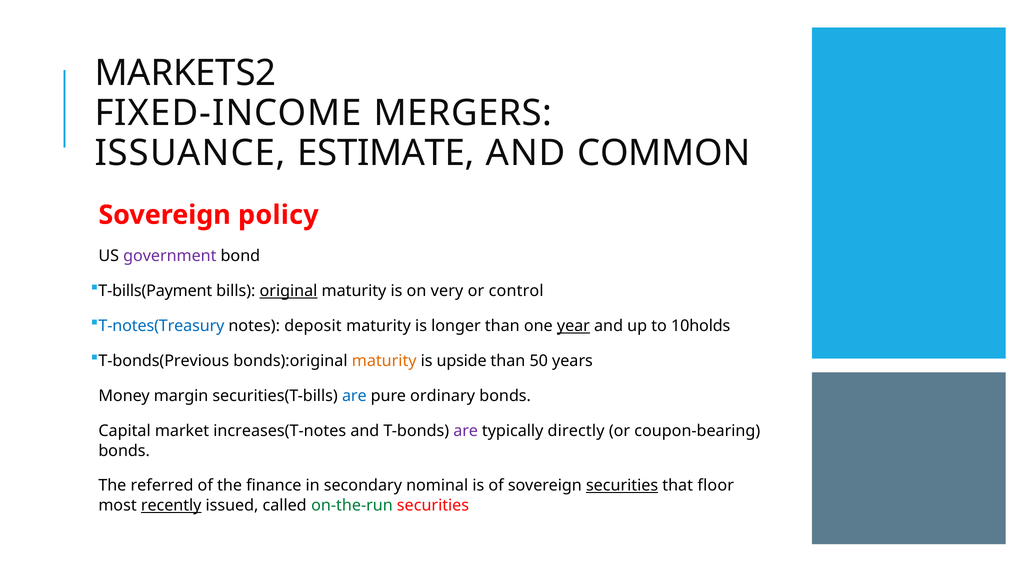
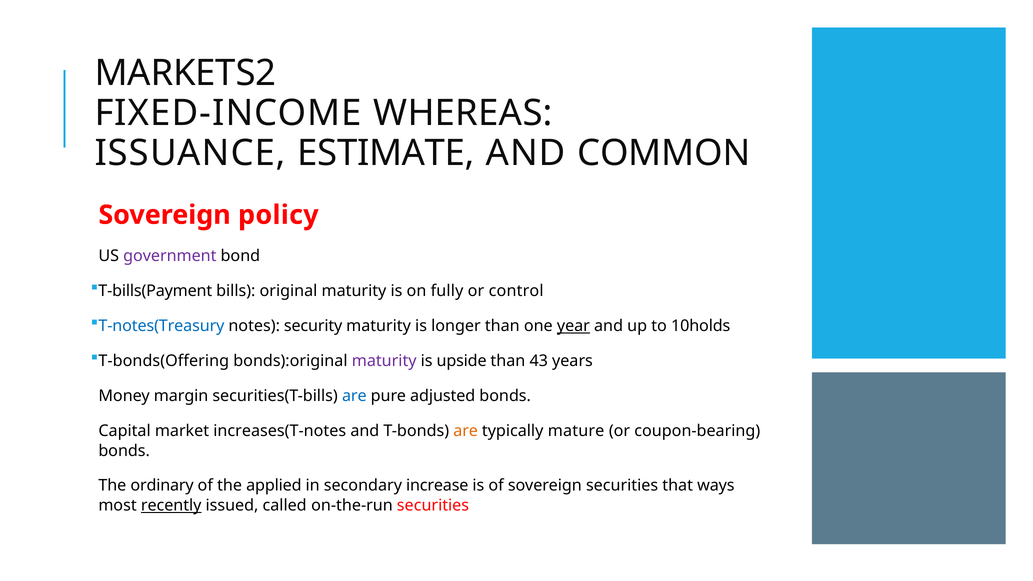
MERGERS: MERGERS -> WHEREAS (463, 113)
original underline: present -> none (288, 291)
very: very -> fully (447, 291)
deposit: deposit -> security (313, 326)
T-bonds(Previous: T-bonds(Previous -> T-bonds(Offering (164, 361)
maturity colour: orange -> purple (384, 361)
50: 50 -> 43 (539, 361)
ordinary: ordinary -> adjusted (443, 396)
are colour: purple -> orange (466, 431)
directly: directly -> mature (576, 431)
referred: referred -> ordinary (162, 486)
finance: finance -> applied (274, 486)
nominal: nominal -> increase (437, 486)
securities underline: present -> none (622, 486)
floor: floor -> ways (716, 486)
on-the-run colour: green -> black (352, 506)
